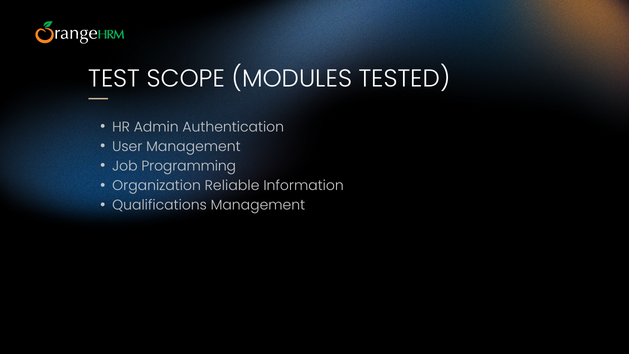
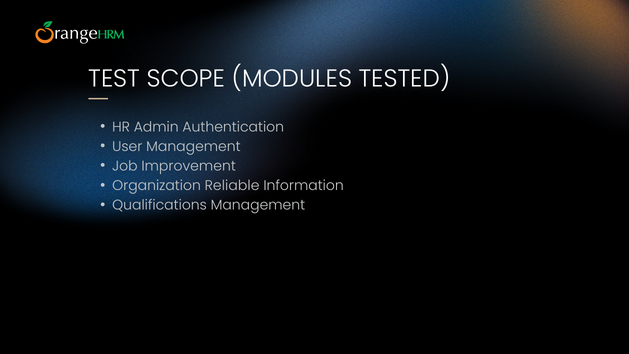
Programming: Programming -> Improvement (189, 166)
